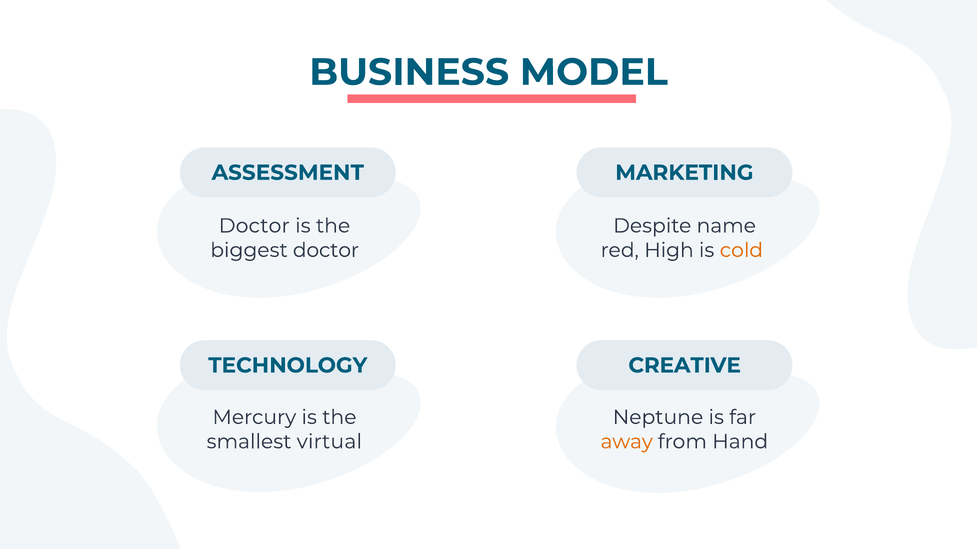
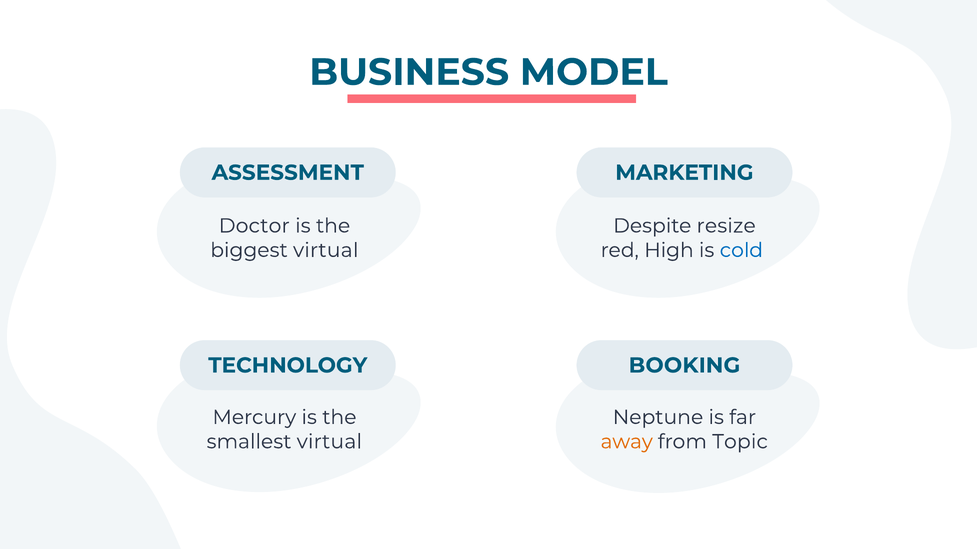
name: name -> resize (726, 226)
biggest doctor: doctor -> virtual (326, 250)
cold colour: orange -> blue (741, 250)
CREATIVE: CREATIVE -> BOOKING (684, 366)
Hand: Hand -> Topic (740, 442)
